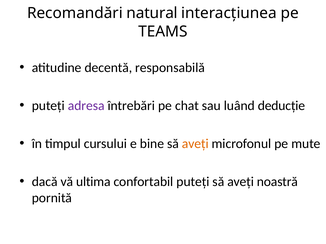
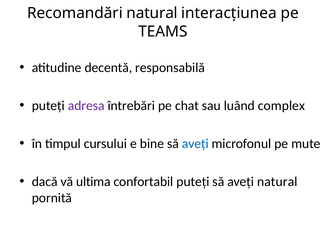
deducție: deducție -> complex (281, 106)
aveți colour: orange -> blue (195, 144)
aveți noastră: noastră -> natural (277, 182)
